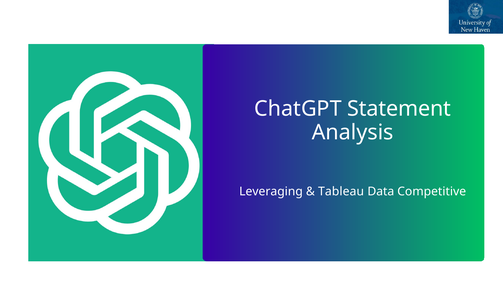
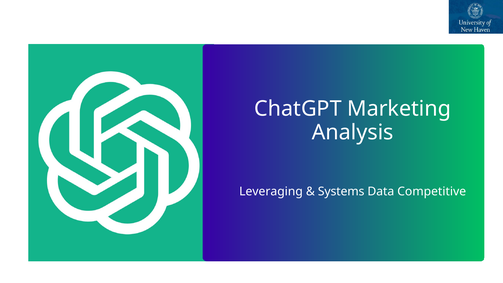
Statement: Statement -> Marketing (399, 109)
Tableau: Tableau -> Systems (341, 192)
